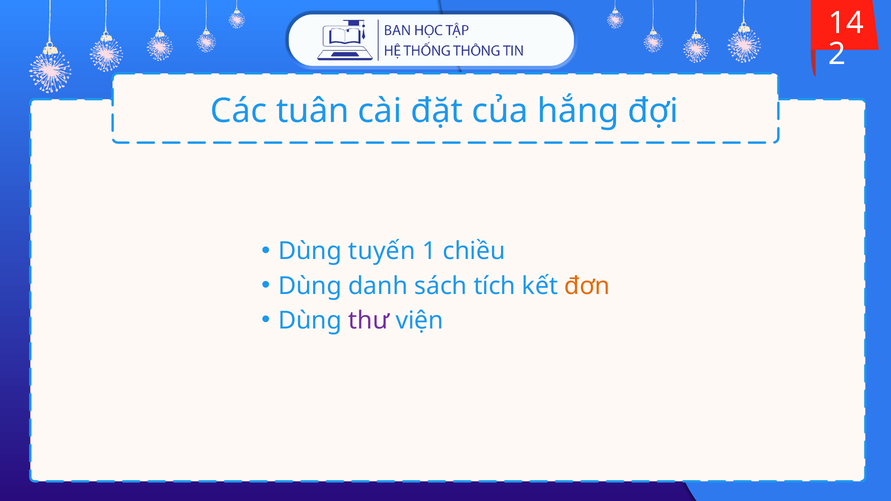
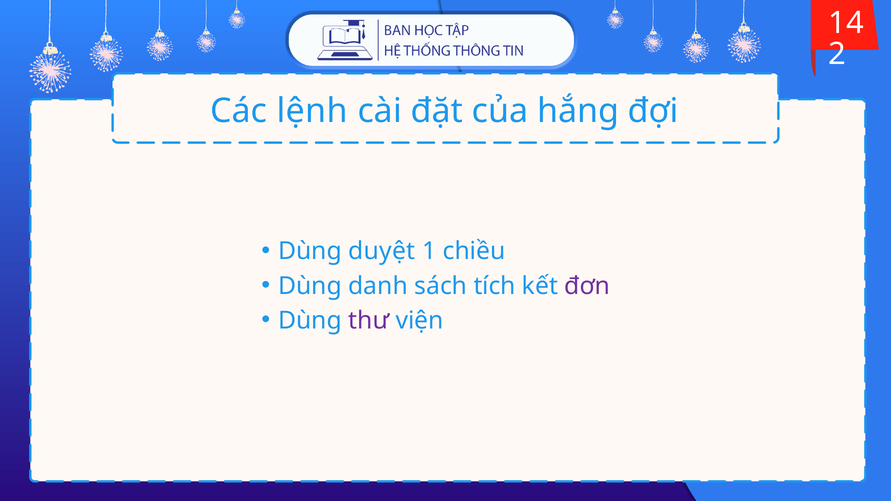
tuân: tuân -> lệnh (312, 111)
tuyến: tuyến -> duyệt (382, 251)
đơn colour: orange -> purple (587, 286)
